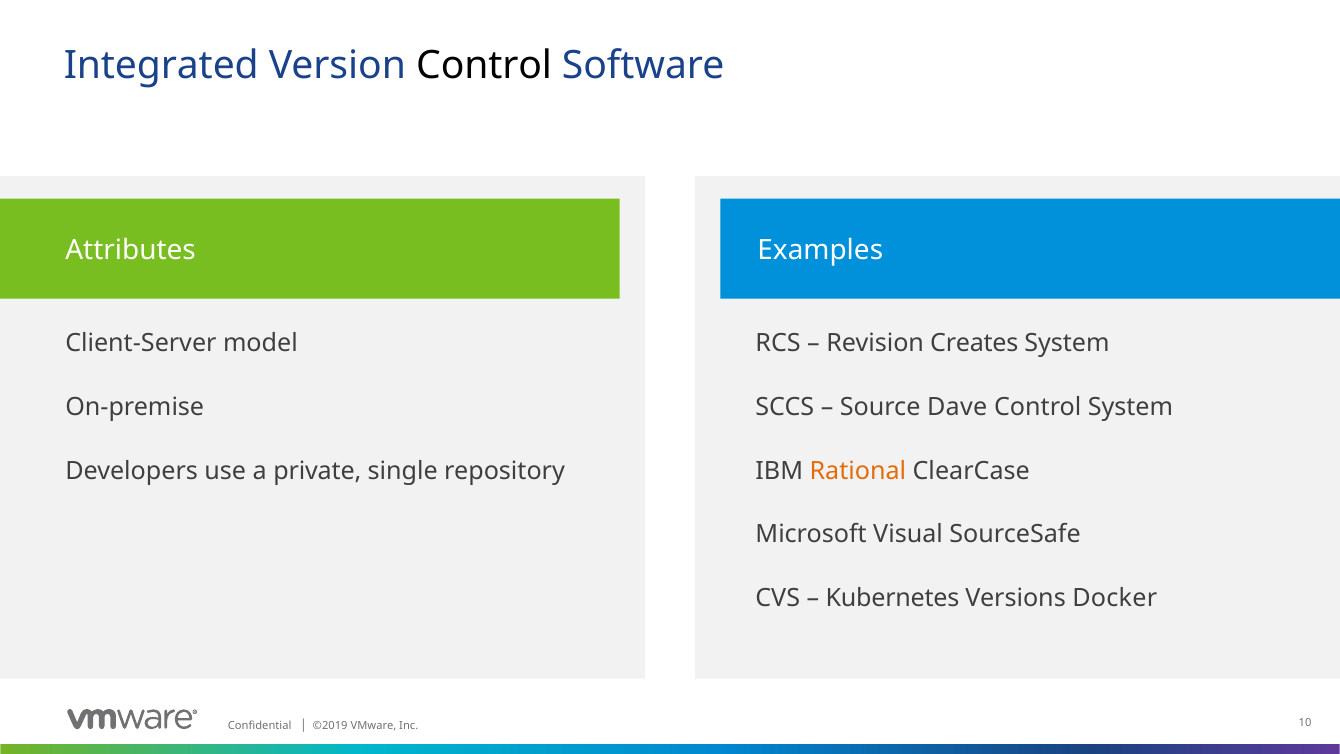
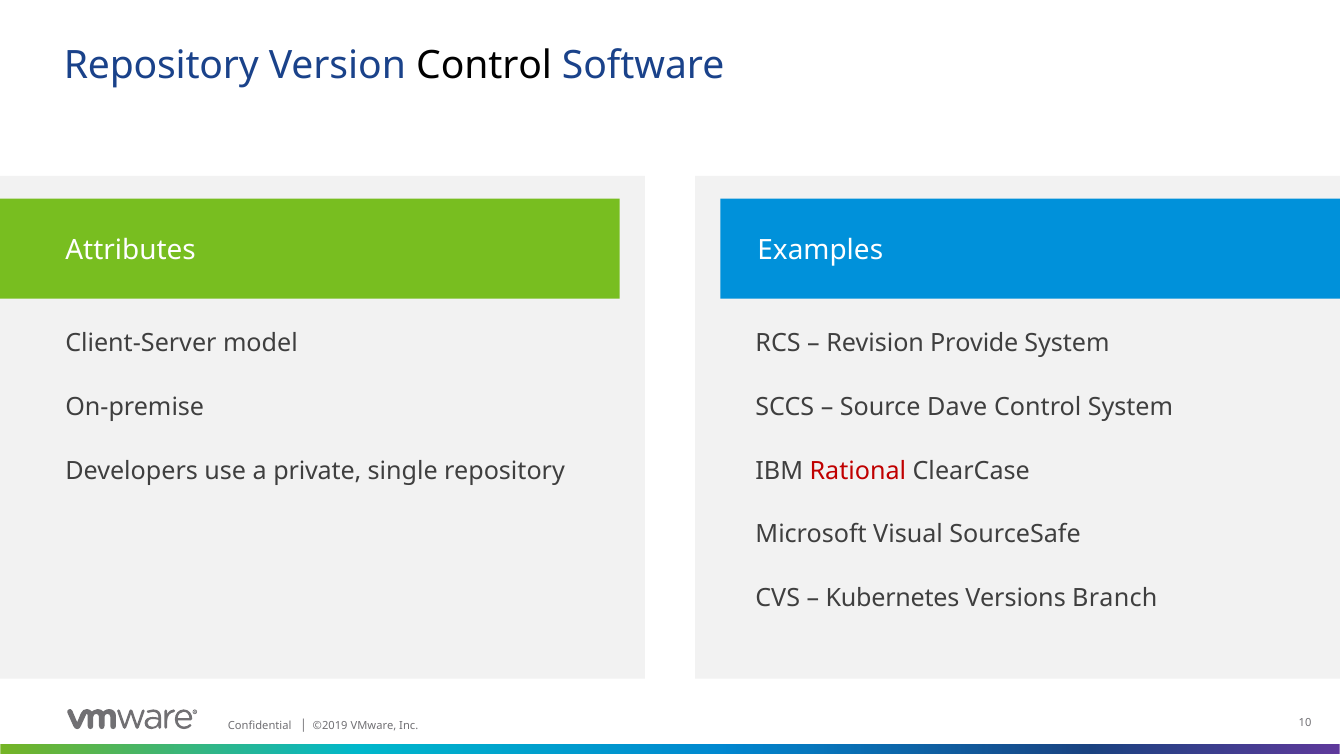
Integrated: Integrated -> Repository (161, 66)
Creates: Creates -> Provide (974, 344)
Rational colour: orange -> red (858, 471)
Docker: Docker -> Branch (1115, 598)
